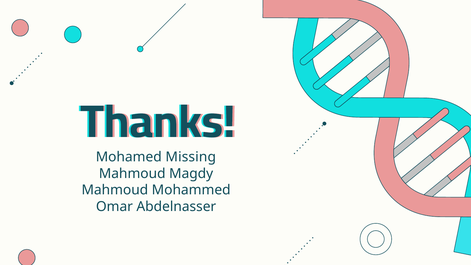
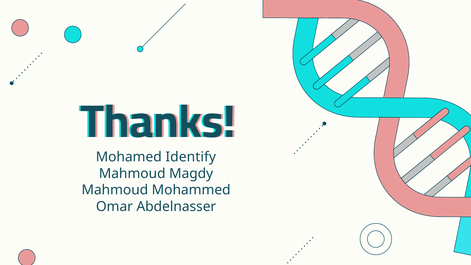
Missing: Missing -> Identify (191, 157)
